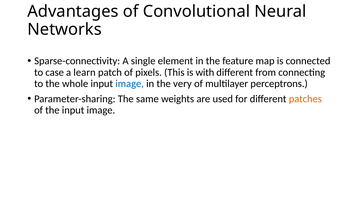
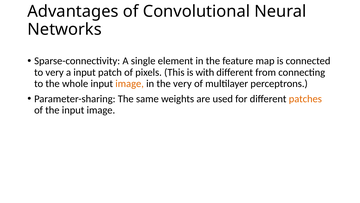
to case: case -> very (55, 72)
a learn: learn -> input (85, 72)
image colour: blue -> orange (130, 84)
